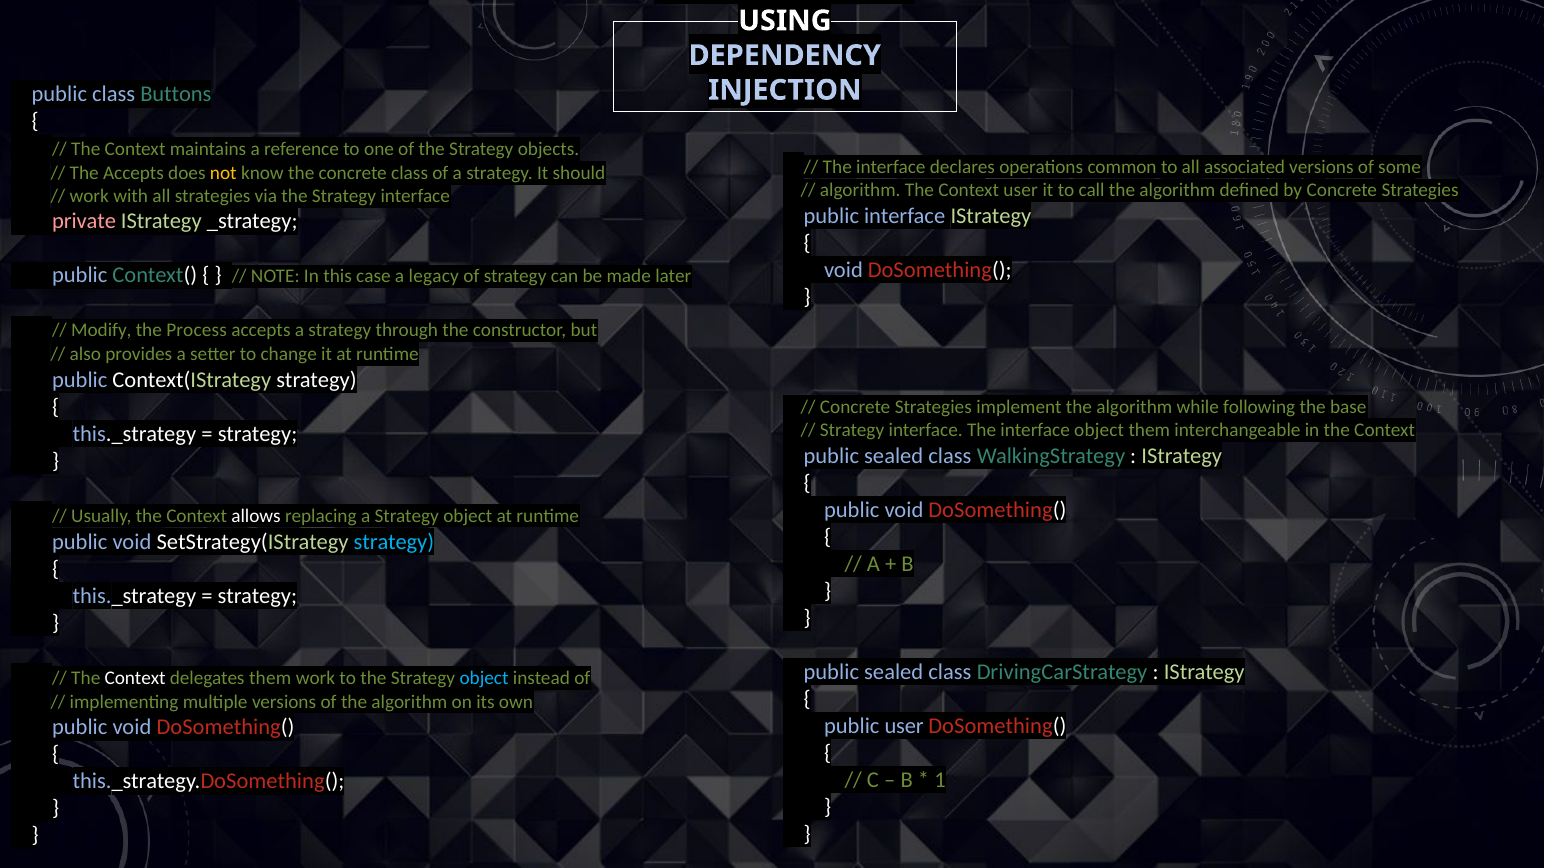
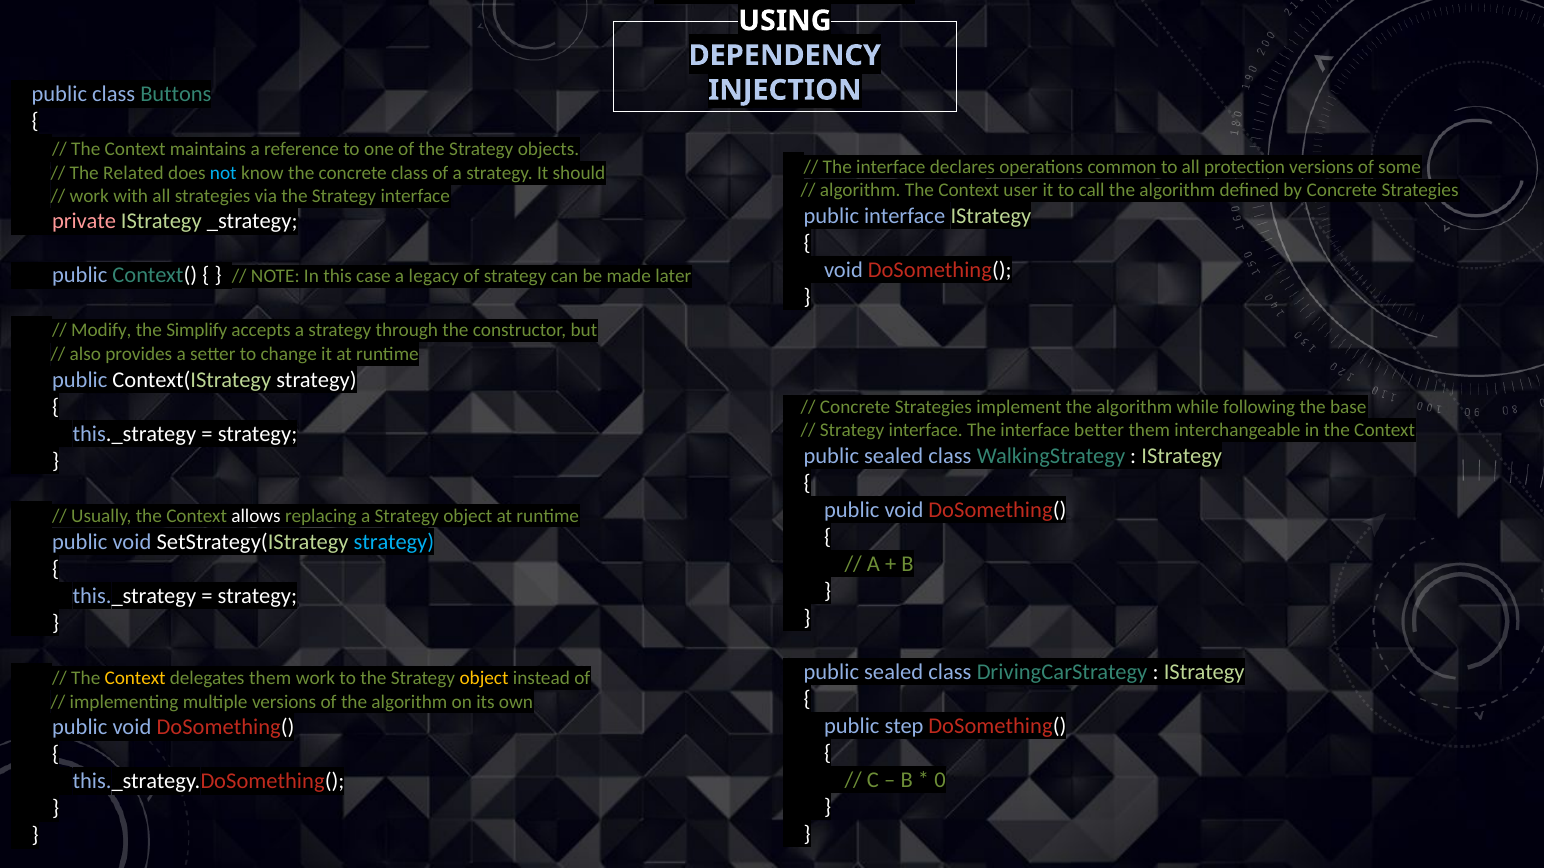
associated: associated -> protection (1245, 167)
The Accepts: Accepts -> Related (133, 173)
not colour: yellow -> light blue (223, 173)
Process: Process -> Simplify (197, 331)
interface object: object -> better (1099, 431)
Context colour: white -> yellow (135, 678)
object colour: light blue -> yellow (484, 678)
public user: user -> step (904, 726)
1: 1 -> 0 (940, 780)
